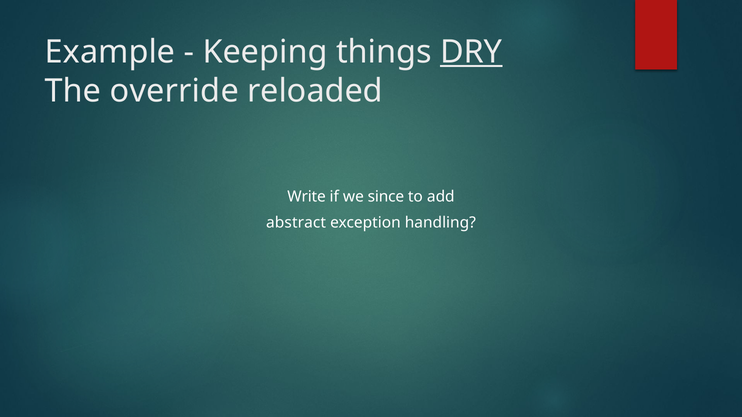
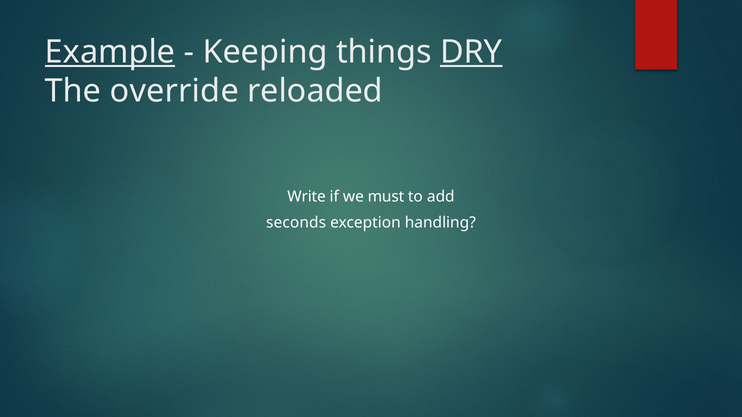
Example underline: none -> present (110, 52)
since: since -> must (386, 197)
abstract: abstract -> seconds (296, 223)
